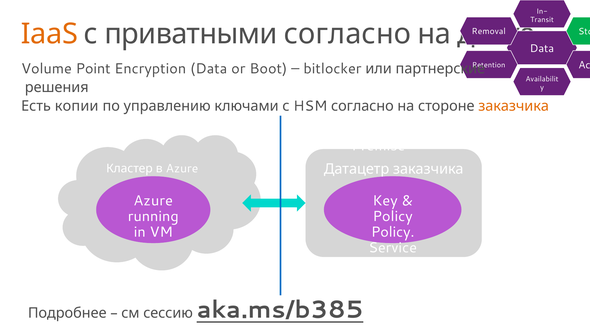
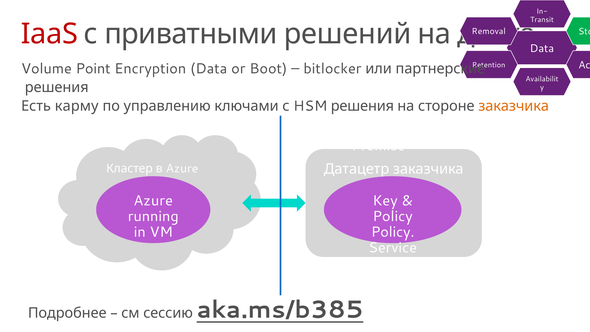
IaaS colour: orange -> red (49, 34)
приватными согласно: согласно -> решений (348, 34)
копии: копии -> карму (77, 106)
HSM согласно: согласно -> решения (362, 106)
